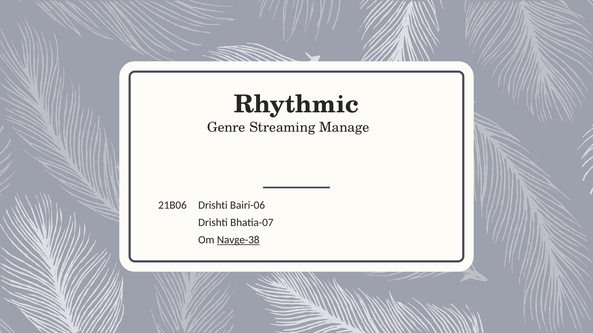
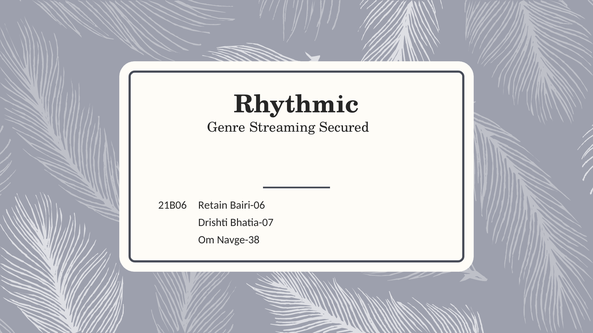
Manage: Manage -> Secured (344, 127)
21B06 Drishti: Drishti -> Retain (213, 206)
Navge-38 underline: present -> none (238, 240)
